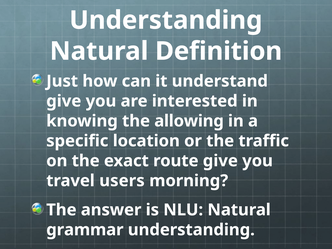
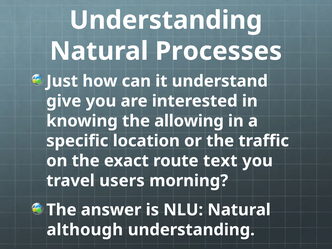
Definition: Definition -> Processes (219, 51)
route give: give -> text (220, 161)
grammar: grammar -> although (85, 230)
